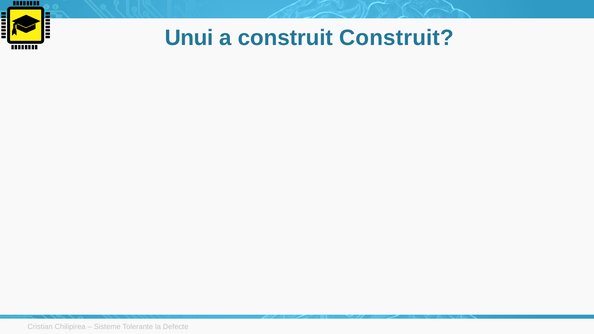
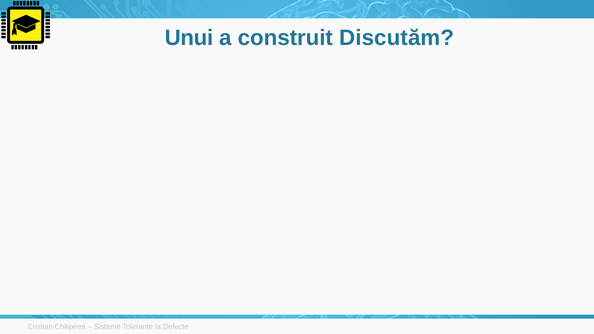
construit Construit: Construit -> Discutăm (397, 38)
